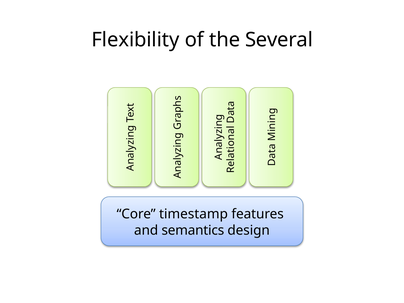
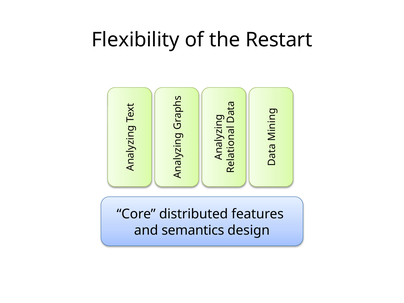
Several: Several -> Restart (279, 40)
timestamp: timestamp -> distributed (194, 214)
